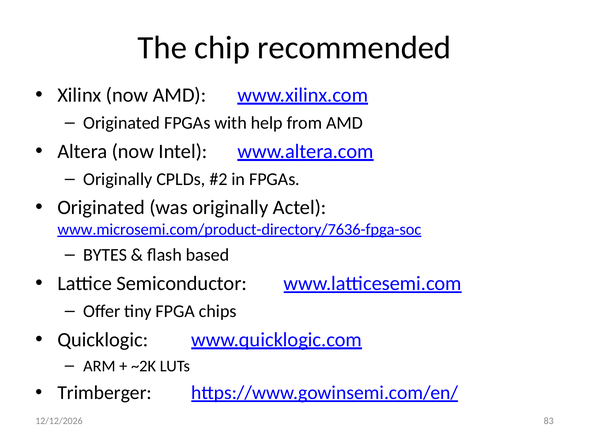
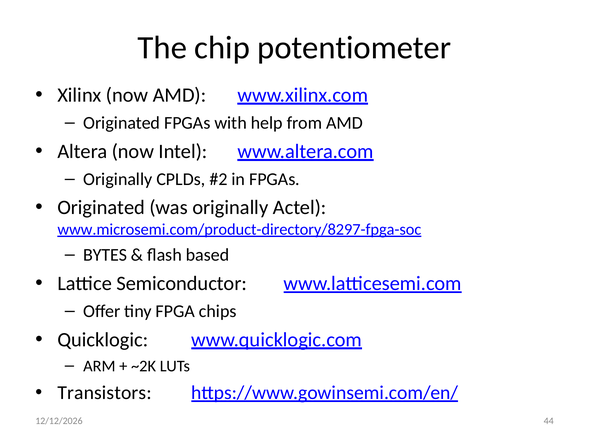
recommended: recommended -> potentiometer (354, 48)
www.microsemi.com/product-directory/7636-fpga-soc: www.microsemi.com/product-directory/7636-fpga-soc -> www.microsemi.com/product-directory/8297-fpga-soc (239, 230)
Trimberger: Trimberger -> Transistors (105, 393)
83: 83 -> 44 (549, 422)
